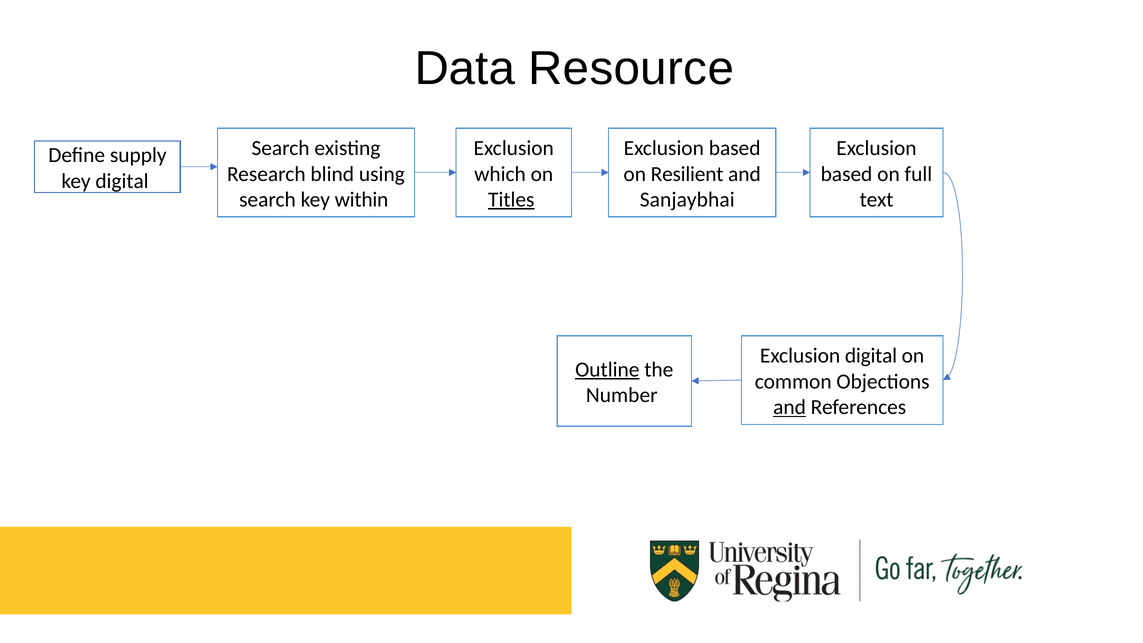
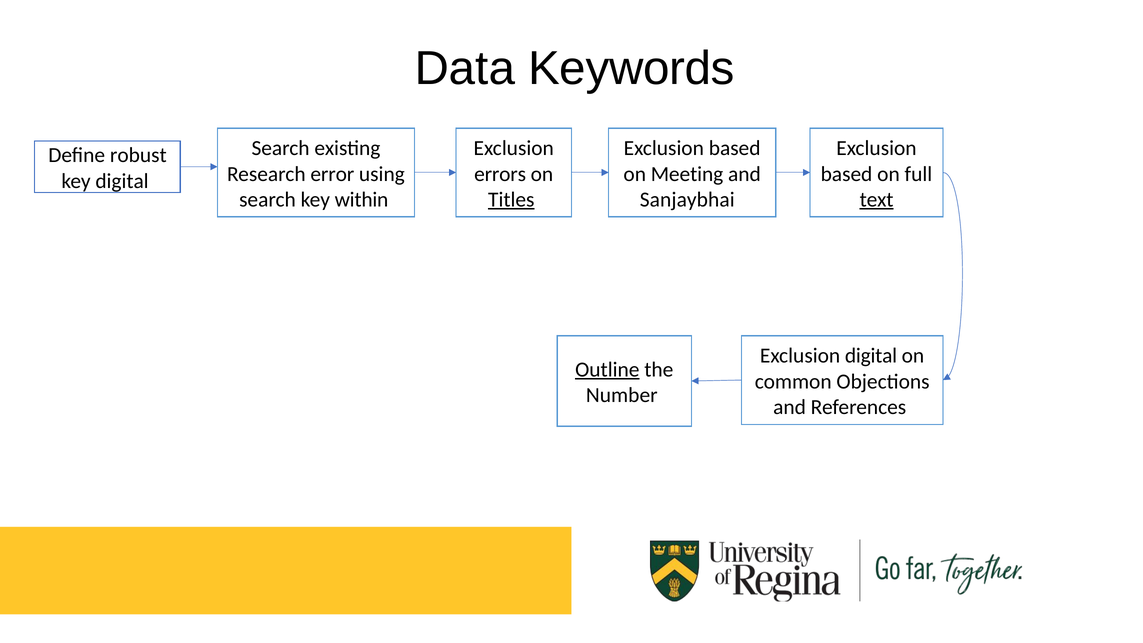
Resource: Resource -> Keywords (631, 69)
supply: supply -> robust (138, 155)
blind: blind -> error (332, 174)
which: which -> errors (500, 174)
Resilient: Resilient -> Meeting (687, 174)
text underline: none -> present (877, 200)
and underline: present -> none (790, 407)
